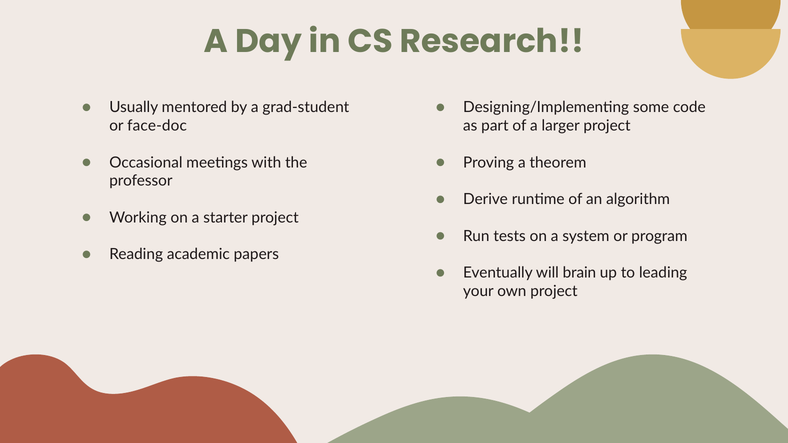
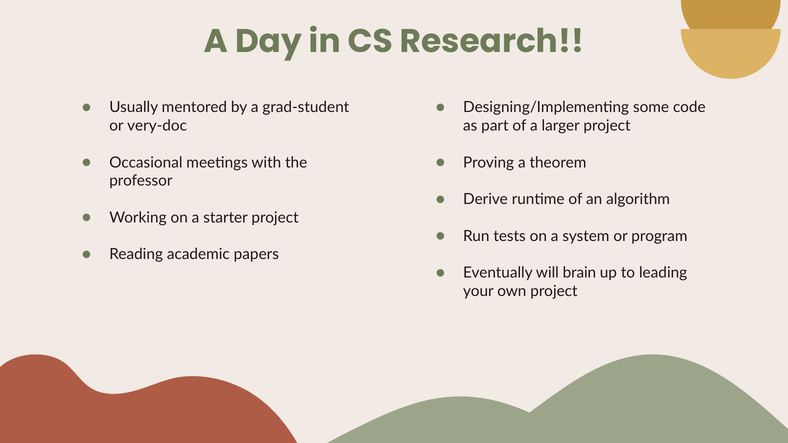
face-doc: face-doc -> very-doc (157, 126)
